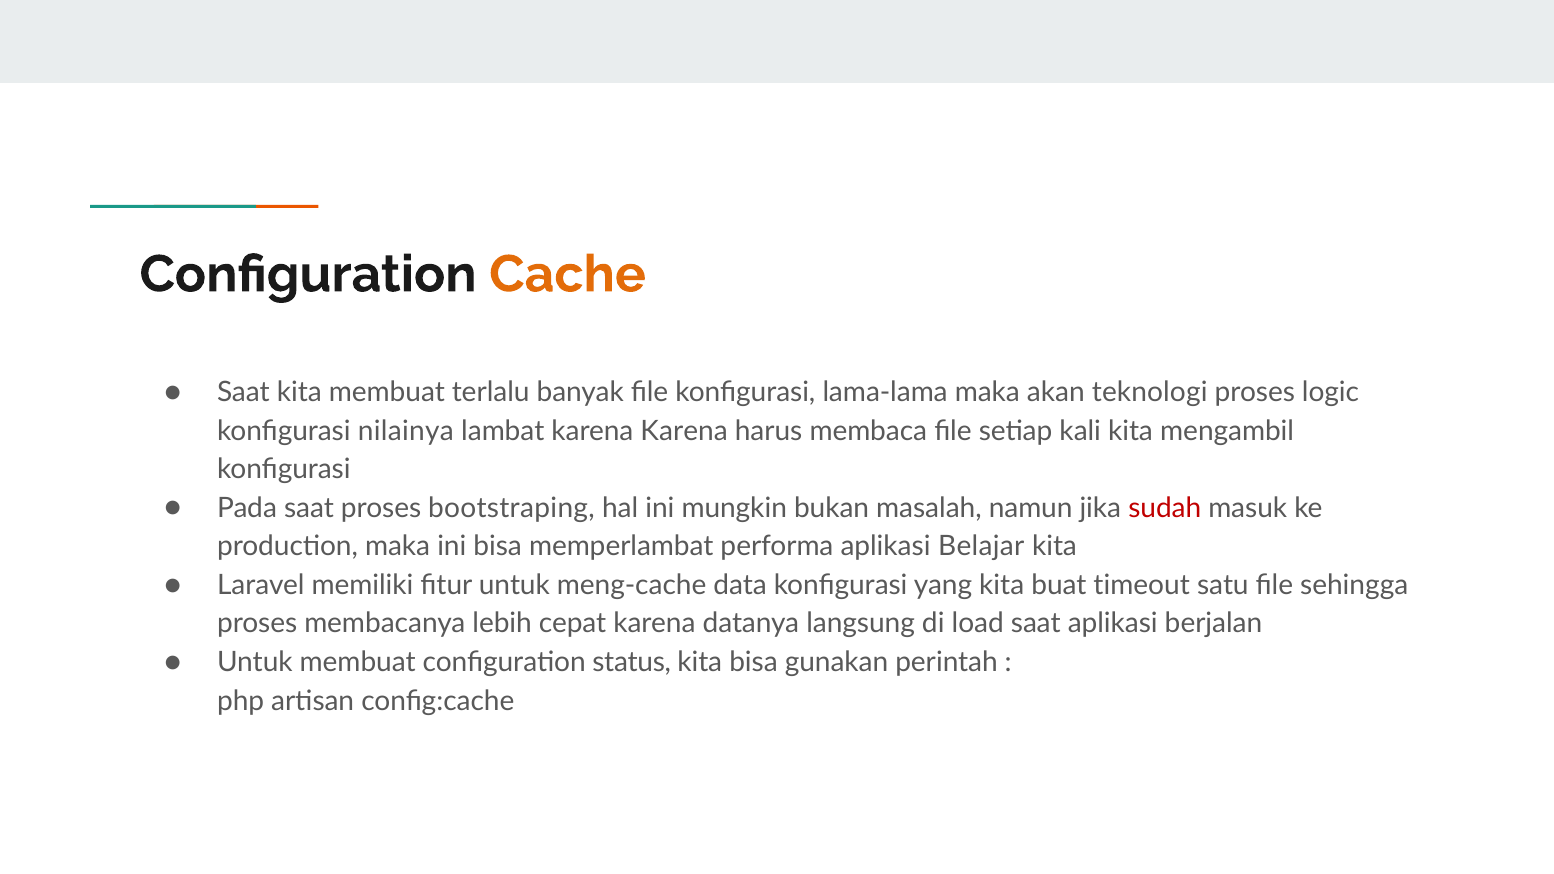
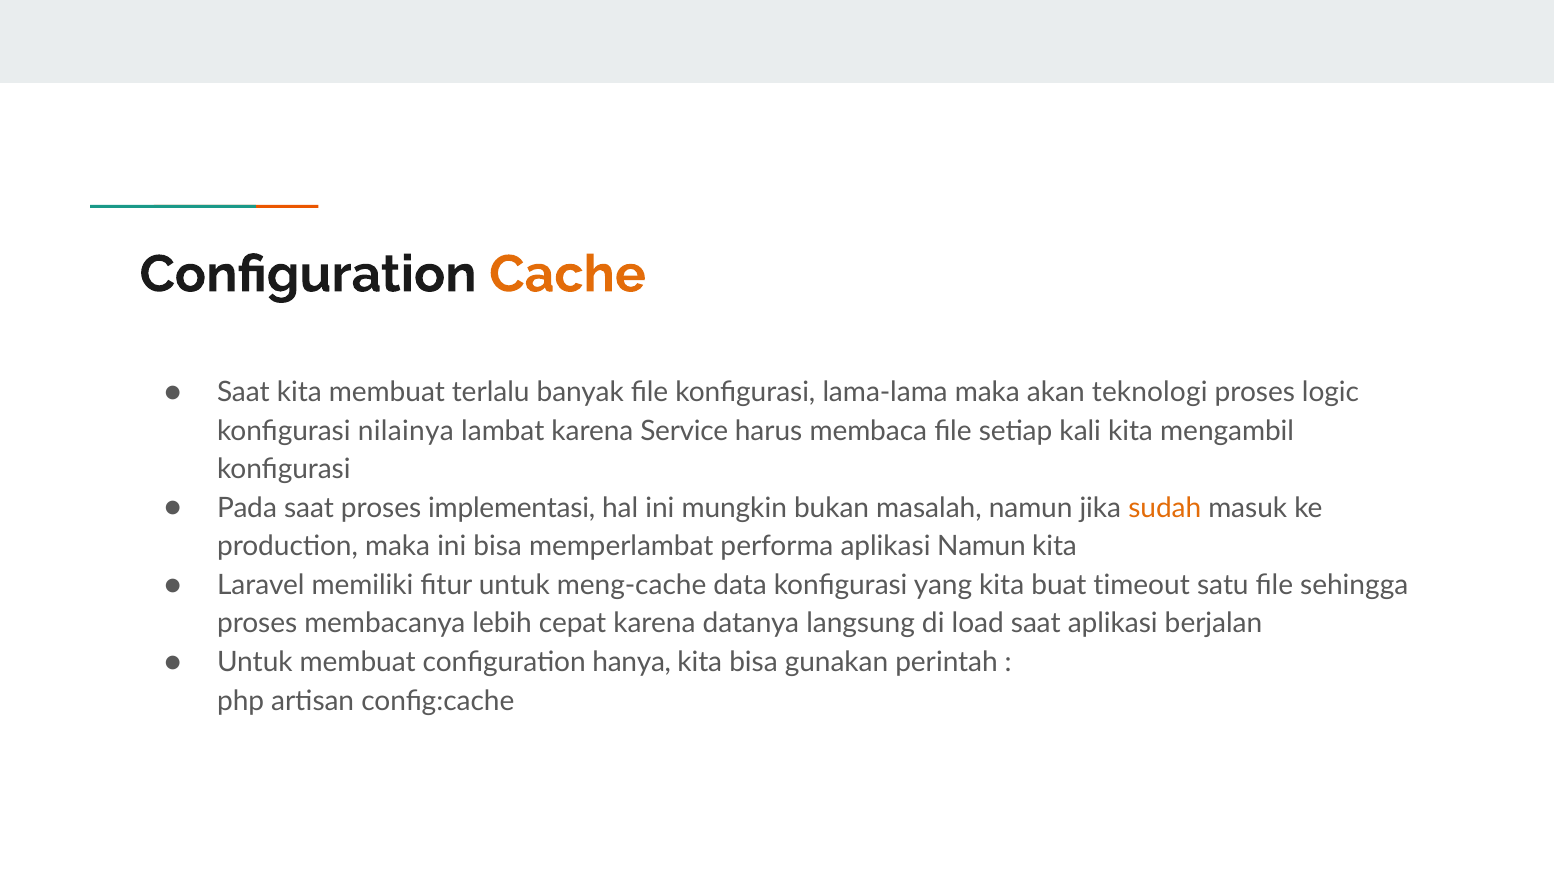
karena Karena: Karena -> Service (684, 431)
bootstraping: bootstraping -> implementasi (512, 508)
sudah colour: red -> orange (1165, 508)
aplikasi Belajar: Belajar -> Namun (981, 547)
status: status -> hanya (632, 662)
